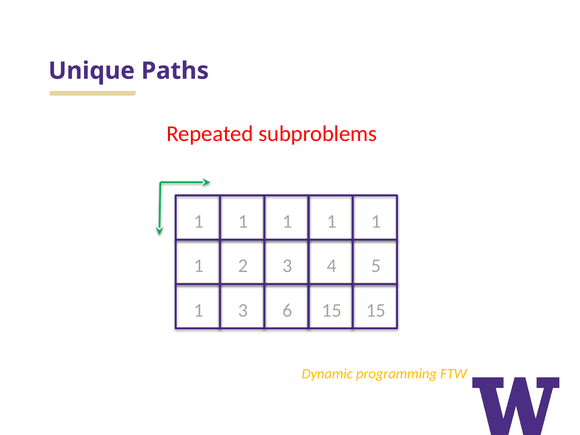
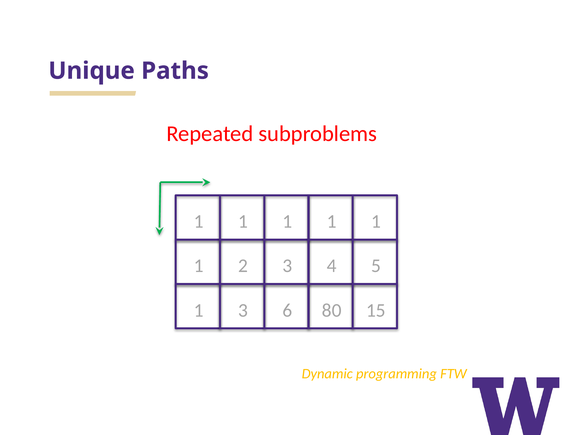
15: 15 -> 80 (332, 310)
